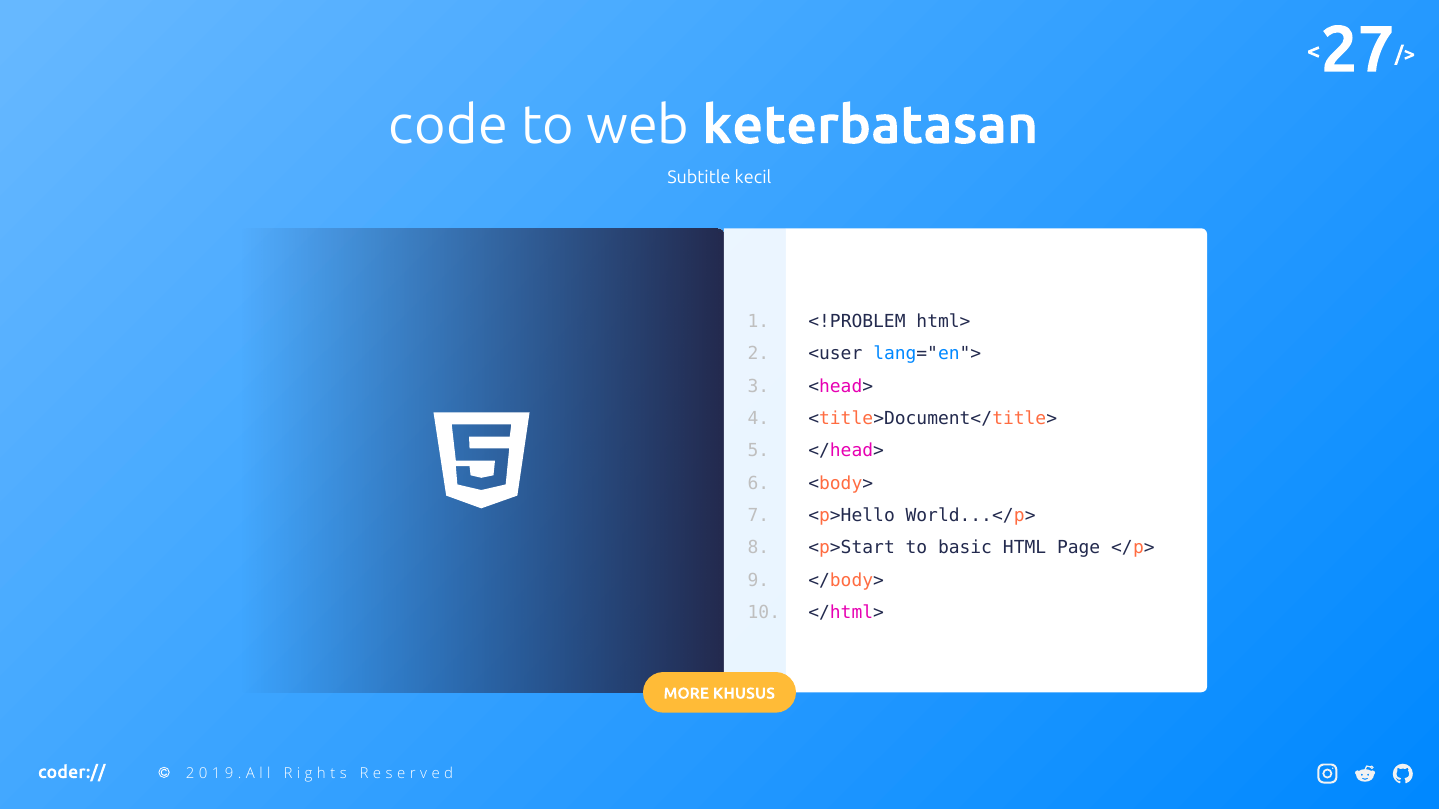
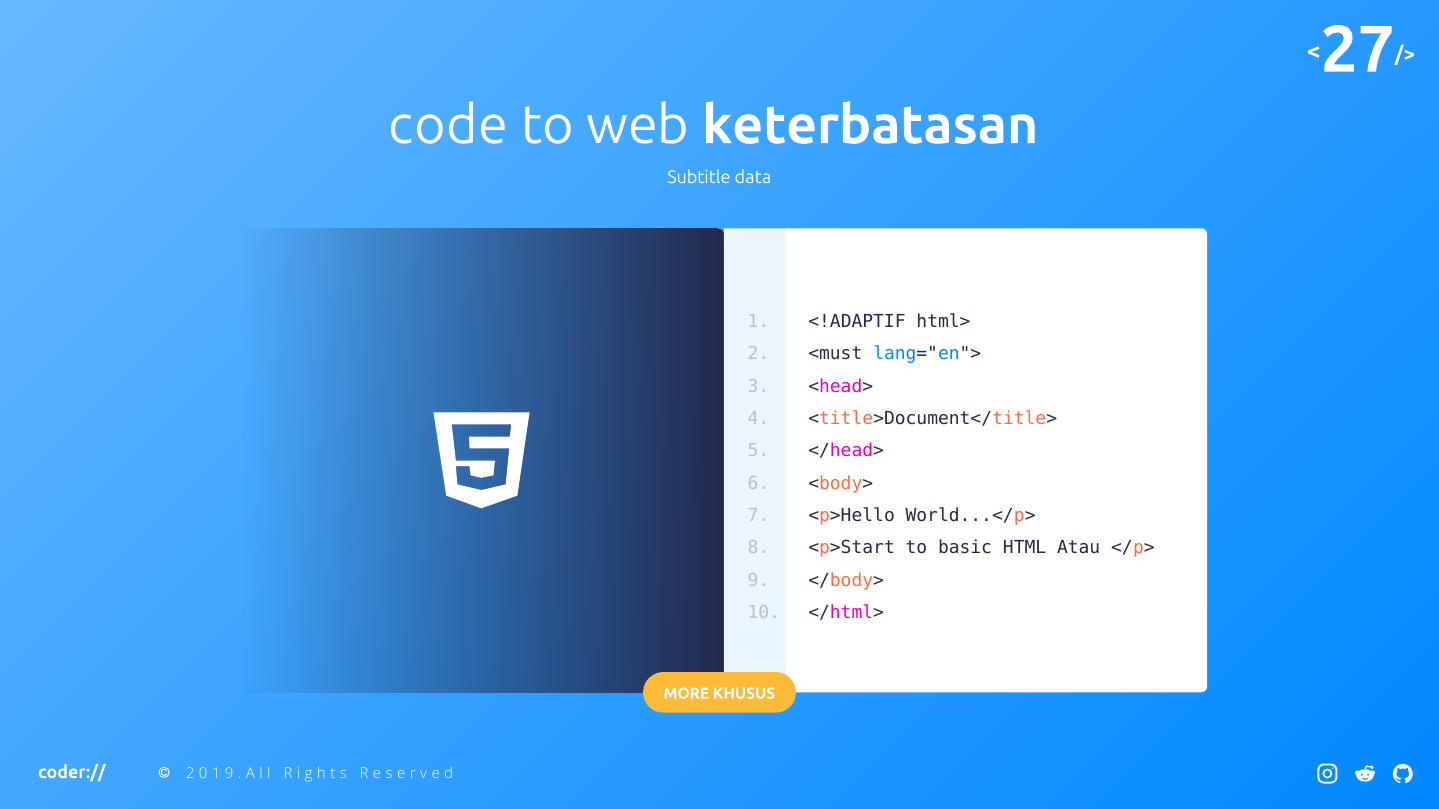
kecil: kecil -> data (753, 177)
<!PROBLEM: <!PROBLEM -> <!ADAPTIF (857, 322)
<user: <user -> <must (835, 354)
Page: Page -> Atau (1079, 548)
